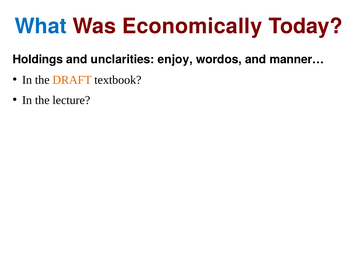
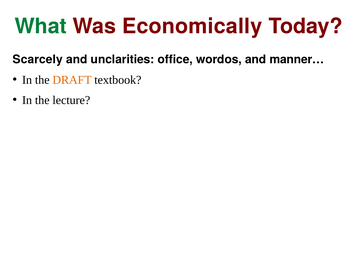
What colour: blue -> green (41, 26)
Holdings: Holdings -> Scarcely (38, 59)
enjoy: enjoy -> office (175, 59)
